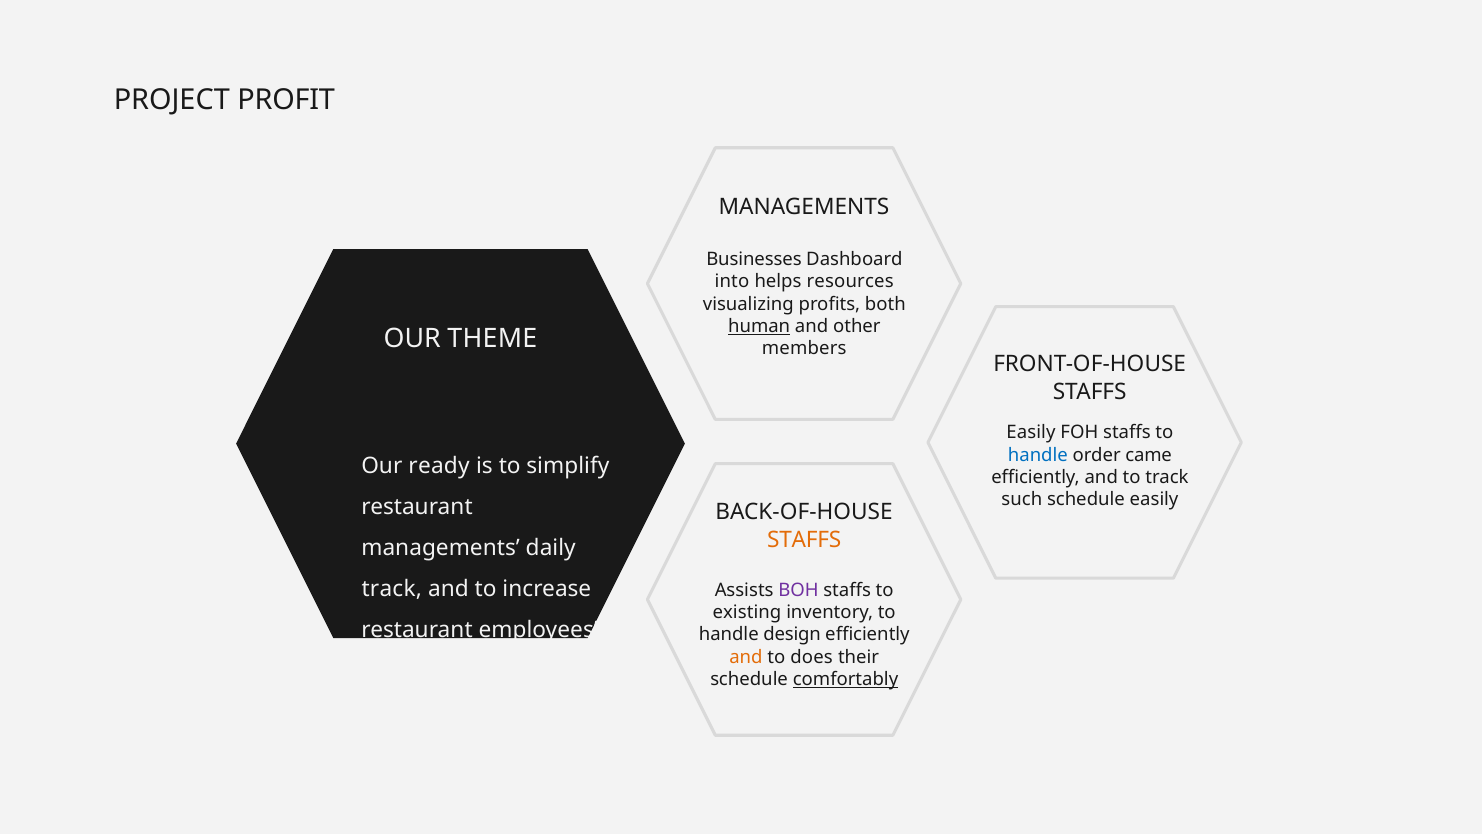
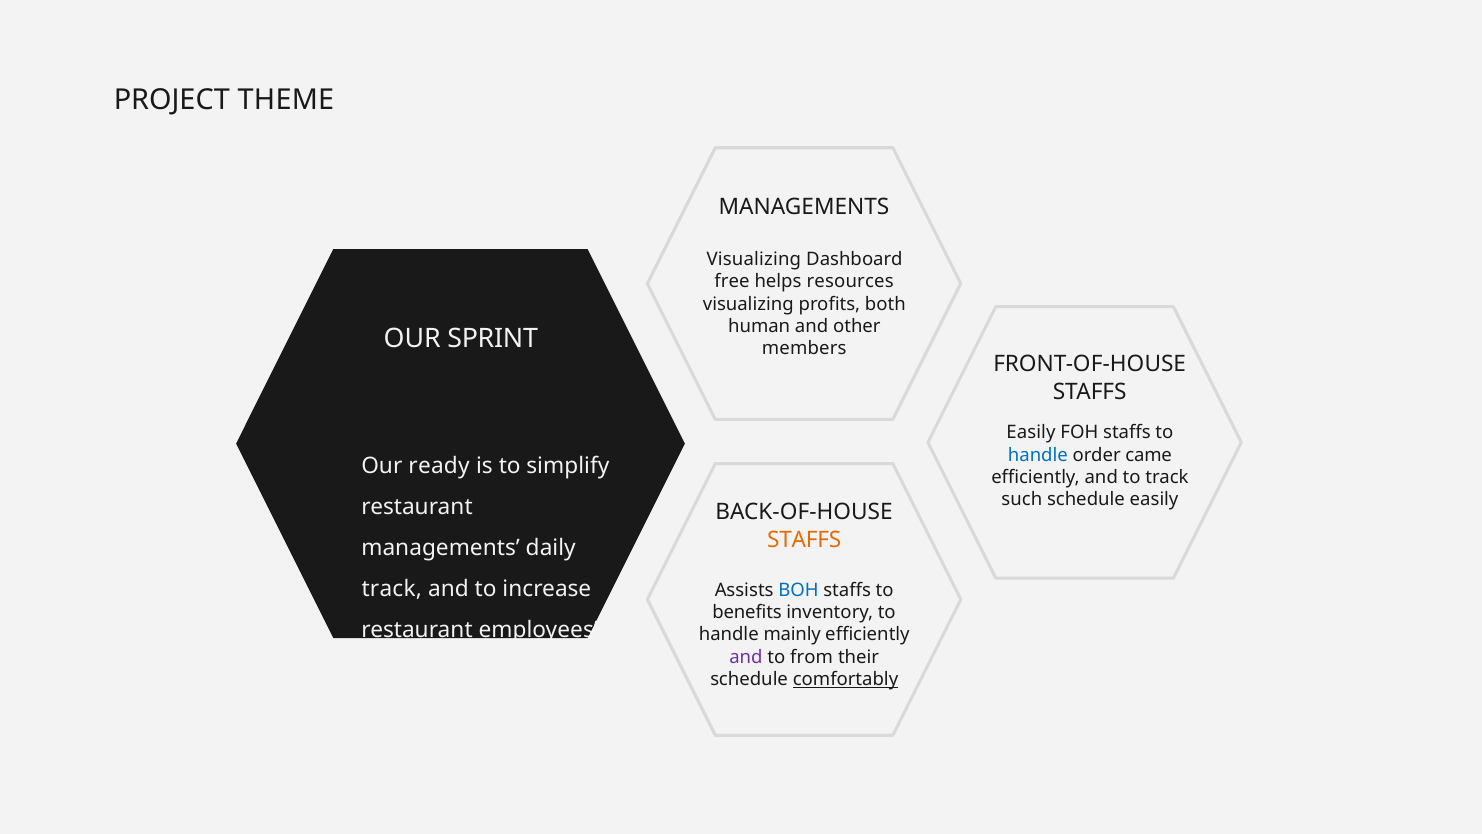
PROFIT: PROFIT -> THEME (286, 100)
Businesses: Businesses -> Visualizing (754, 259)
into: into -> free (732, 282)
human underline: present -> none (759, 326)
THEME: THEME -> SPRINT (493, 338)
BOH colour: purple -> blue (798, 590)
existing: existing -> benefits (747, 612)
design: design -> mainly (792, 634)
and colour: orange -> purple (746, 657)
does: does -> from (812, 657)
